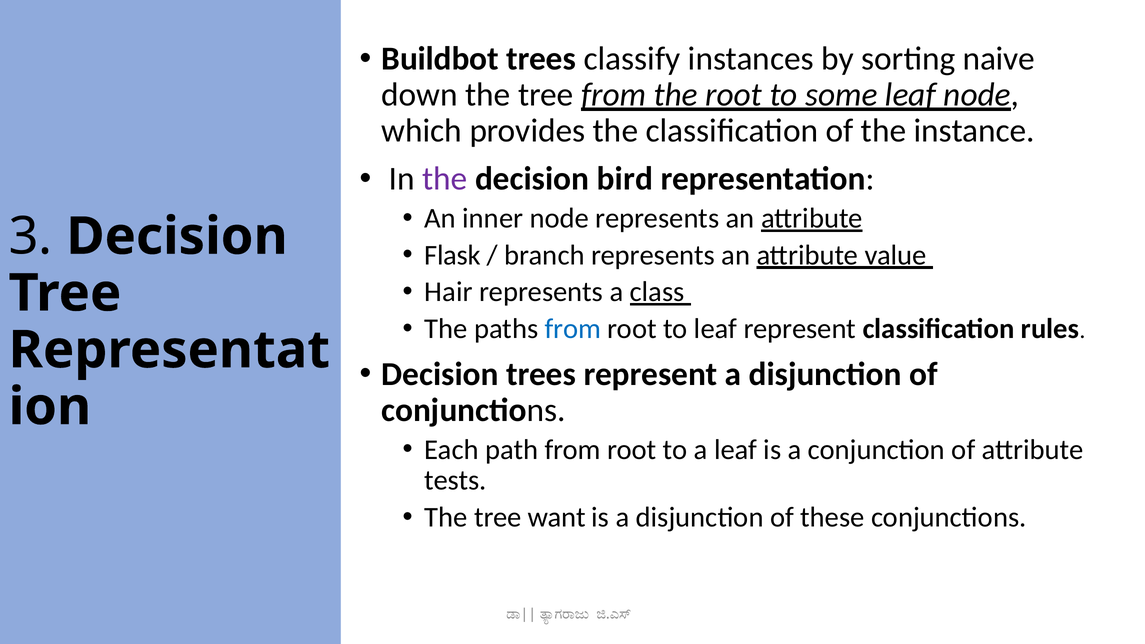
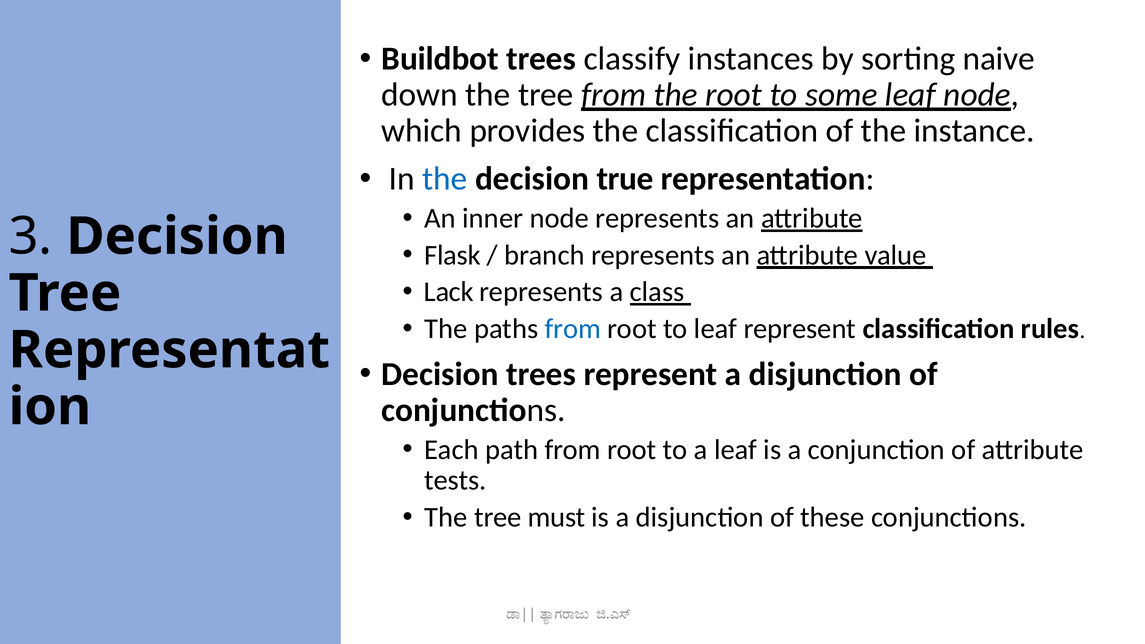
the colour: purple -> blue (445, 179)
bird: bird -> true (625, 179)
Hair: Hair -> Lack (449, 292)
want: want -> must (557, 517)
